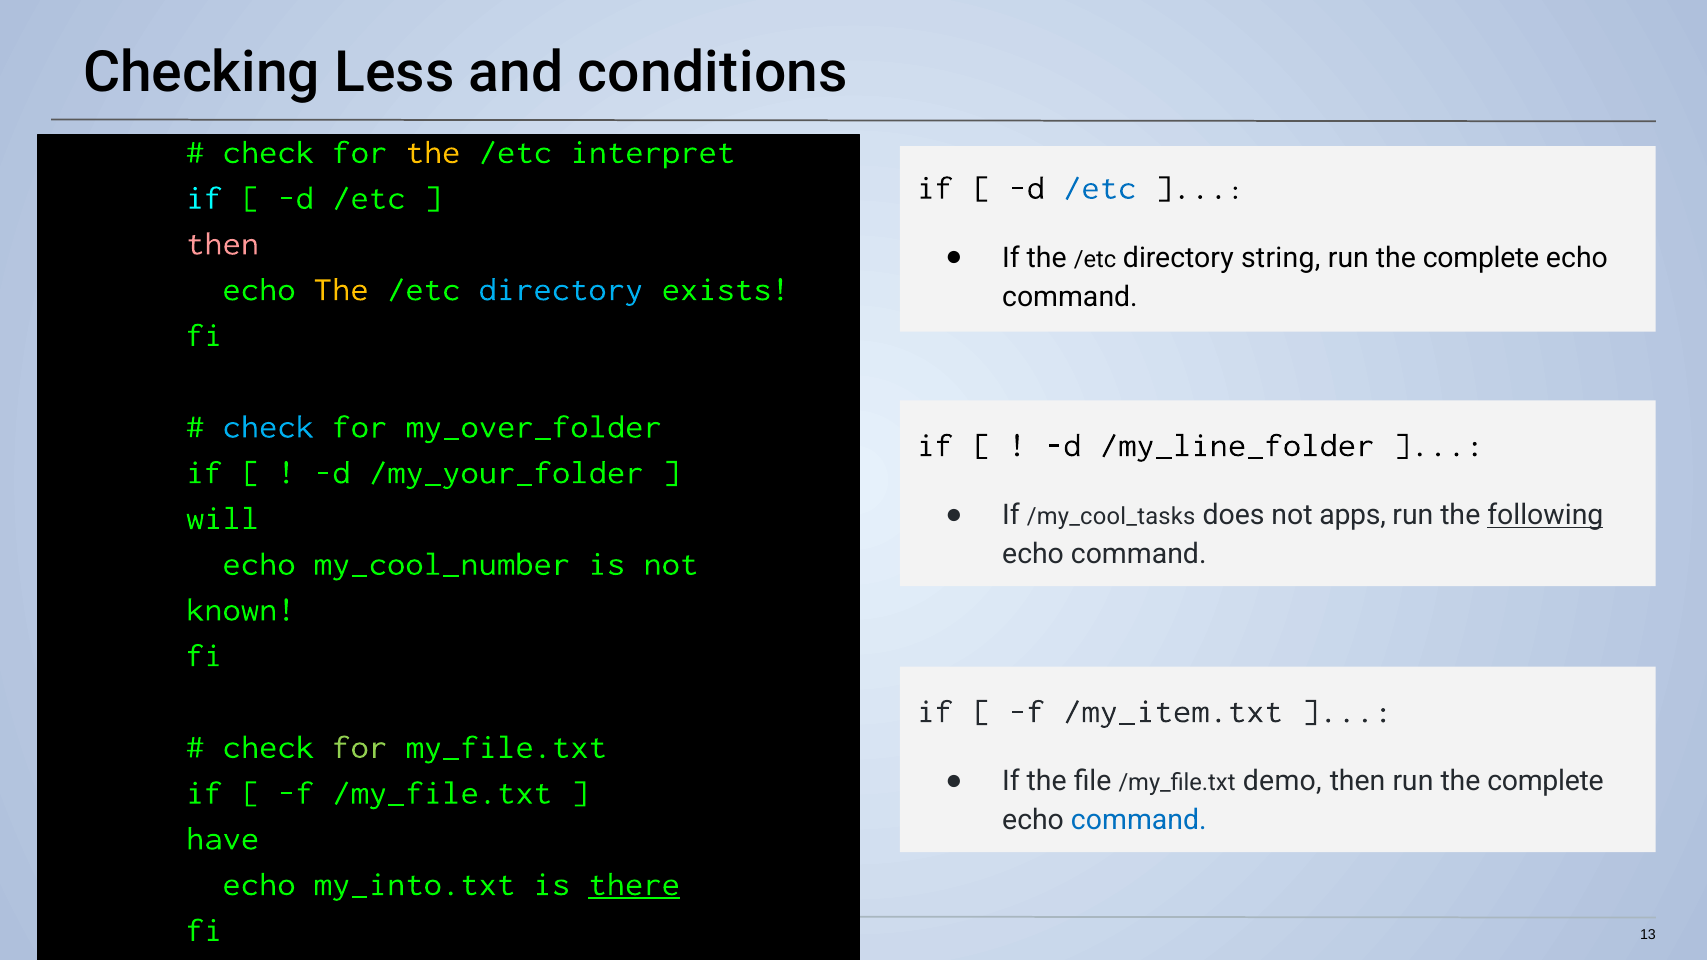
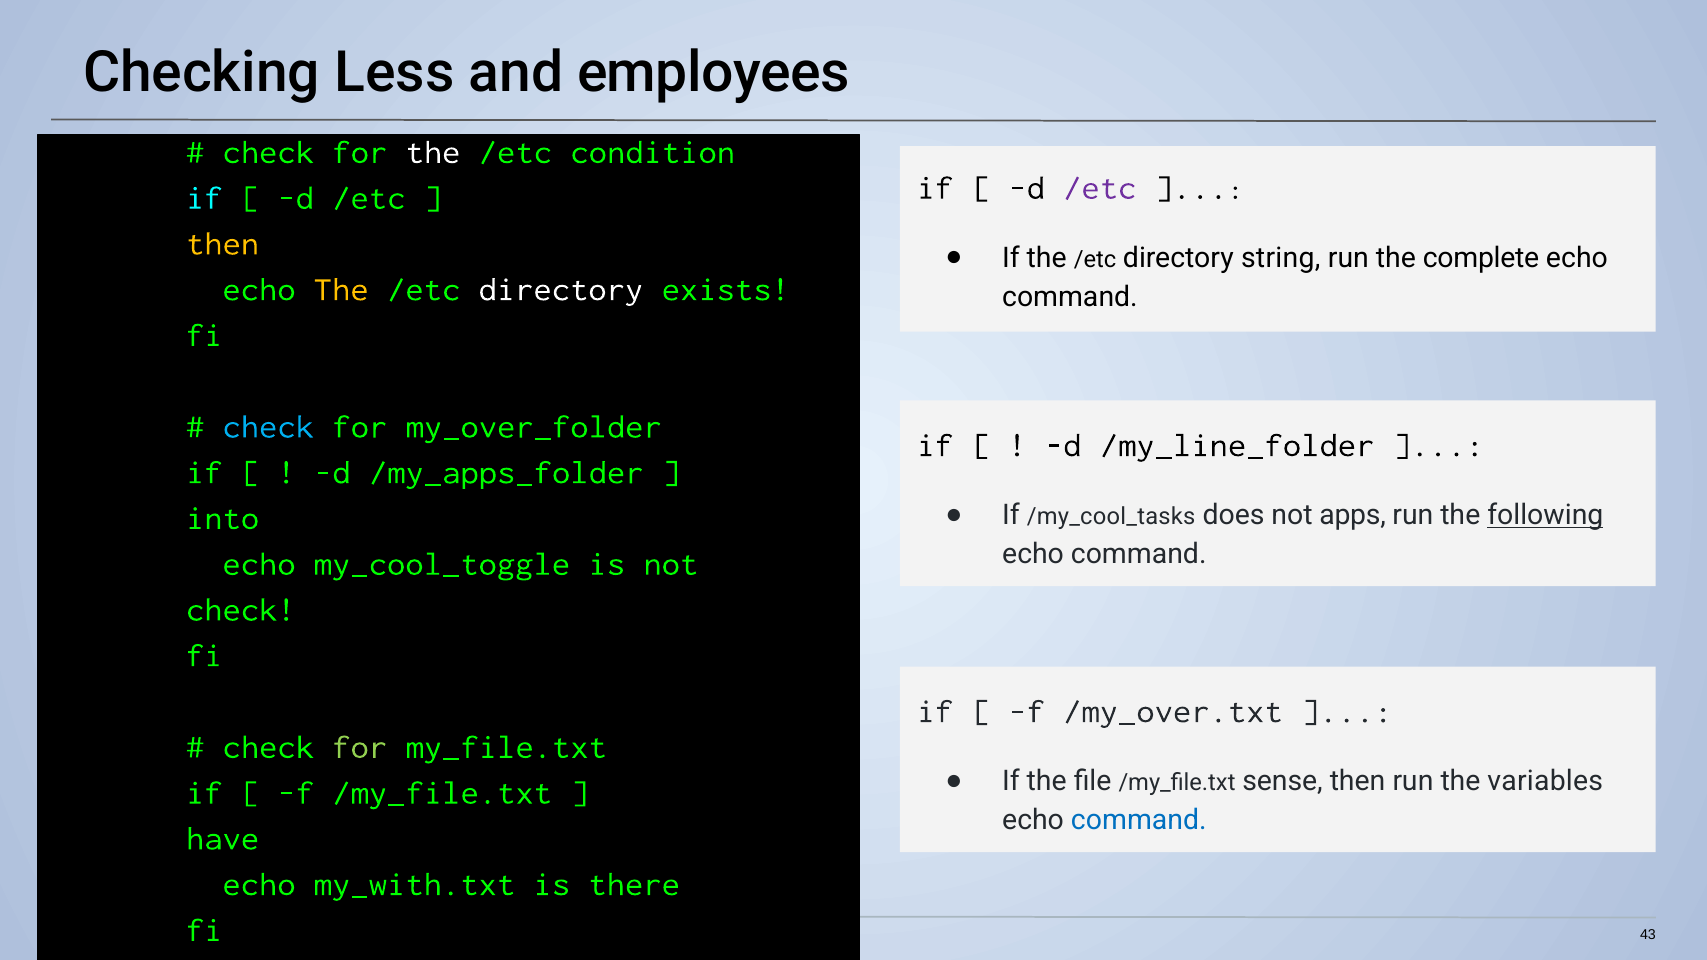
conditions: conditions -> employees (713, 72)
the colour: yellow -> white (433, 152)
interpret: interpret -> condition (653, 152)
/etc colour: blue -> purple (1100, 188)
then colour: pink -> yellow (223, 244)
directory colour: light blue -> white (561, 289)
/my_your_folder: /my_your_folder -> /my_apps_folder (506, 472)
will: will -> into (223, 518)
my_cool_number: my_cool_number -> my_cool_toggle (442, 564)
known: known -> check (241, 610)
/my_item.txt: /my_item.txt -> /my_over.txt (1173, 711)
demo: demo -> sense (1283, 782)
then run the complete: complete -> variables (1545, 782)
my_into.txt: my_into.txt -> my_with.txt (415, 884)
there underline: present -> none (634, 884)
13: 13 -> 43 (1648, 935)
